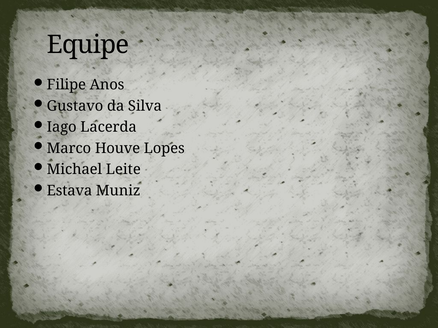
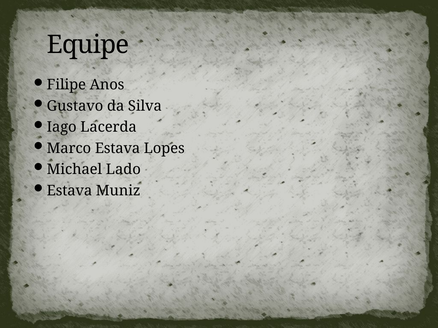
Marco Houve: Houve -> Estava (118, 148)
Leite: Leite -> Lado (123, 170)
